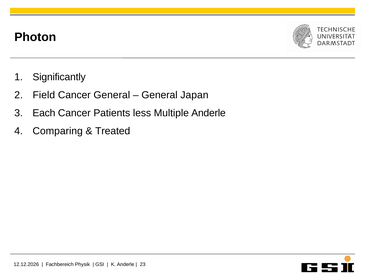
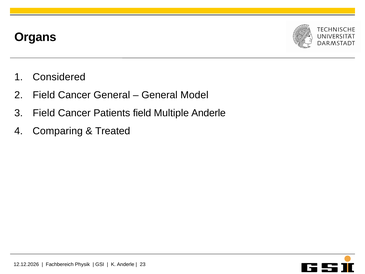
Photon: Photon -> Organs (35, 37)
Significantly: Significantly -> Considered (59, 77)
Japan: Japan -> Model (194, 95)
Each: Each -> Field (44, 113)
Patients less: less -> field (142, 113)
